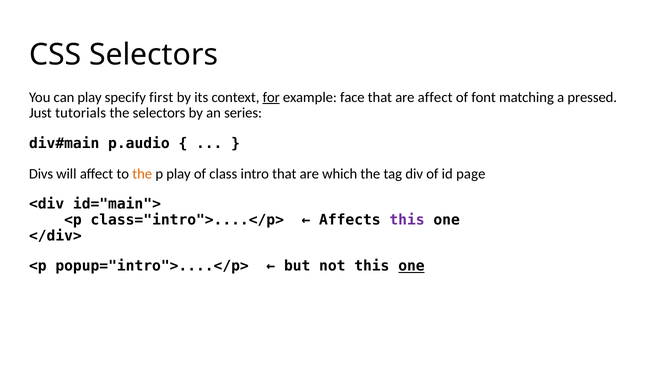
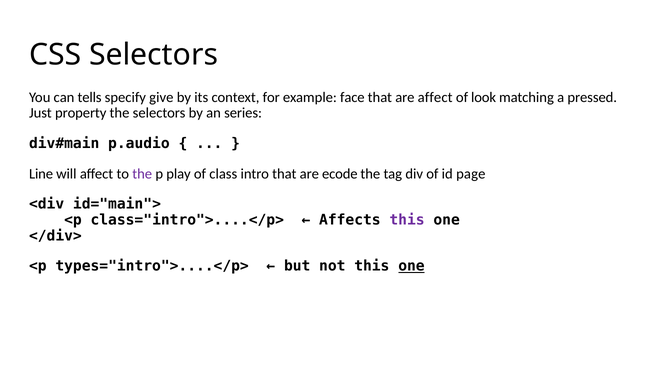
can play: play -> tells (90, 97)
first: first -> give (161, 97)
for underline: present -> none (271, 97)
font: font -> look (484, 97)
tutorials: tutorials -> property (81, 113)
Divs: Divs -> Line (41, 174)
the colour: orange -> purple (142, 174)
which: which -> ecode (340, 174)
popup="intro">....</p>: popup="intro">....</p> -> types="intro">....</p> (152, 267)
